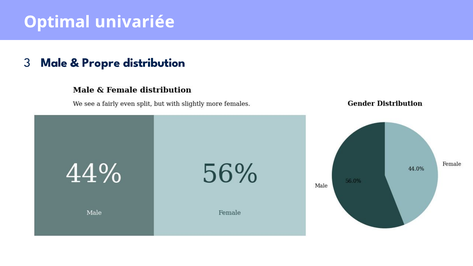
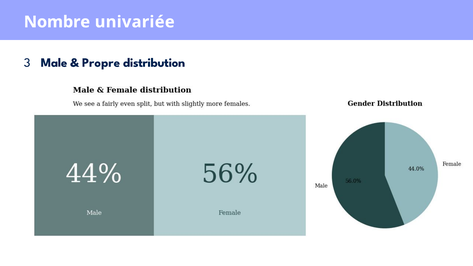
Optimal: Optimal -> Nombre (57, 22)
